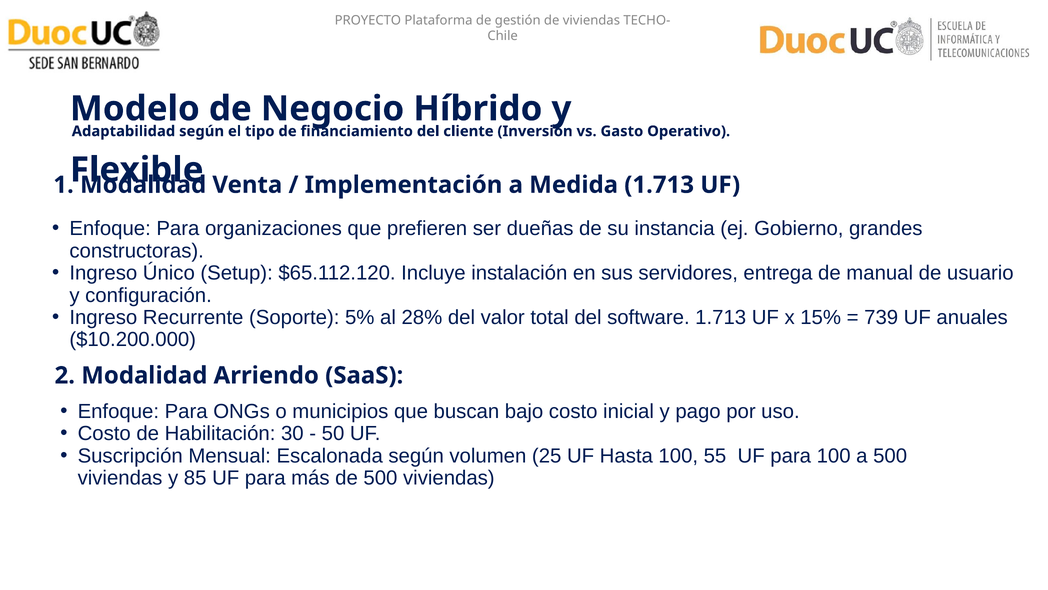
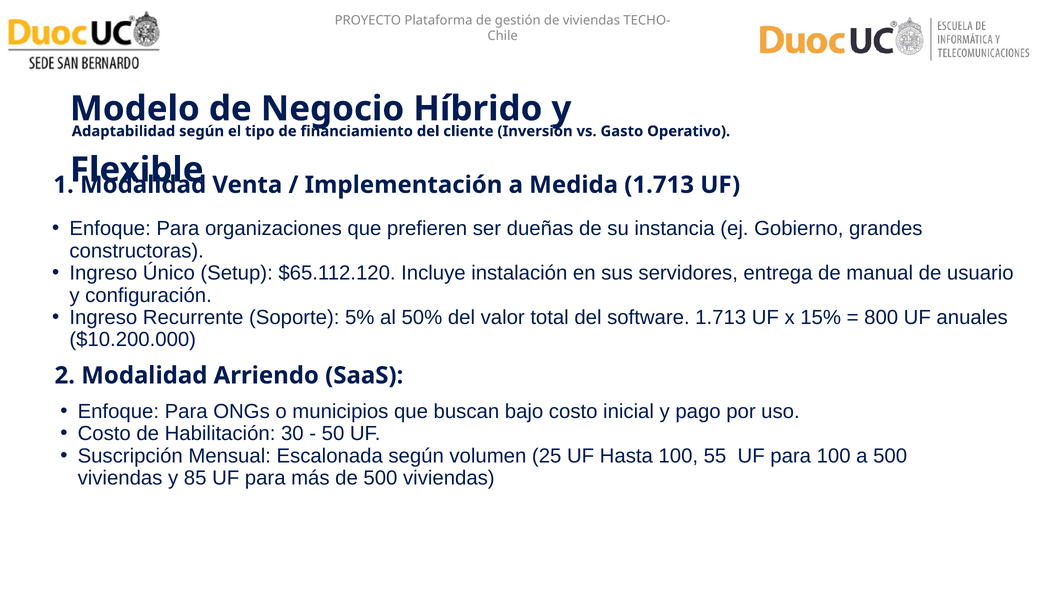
28%: 28% -> 50% (422, 317)
739: 739 -> 800 (881, 317)
